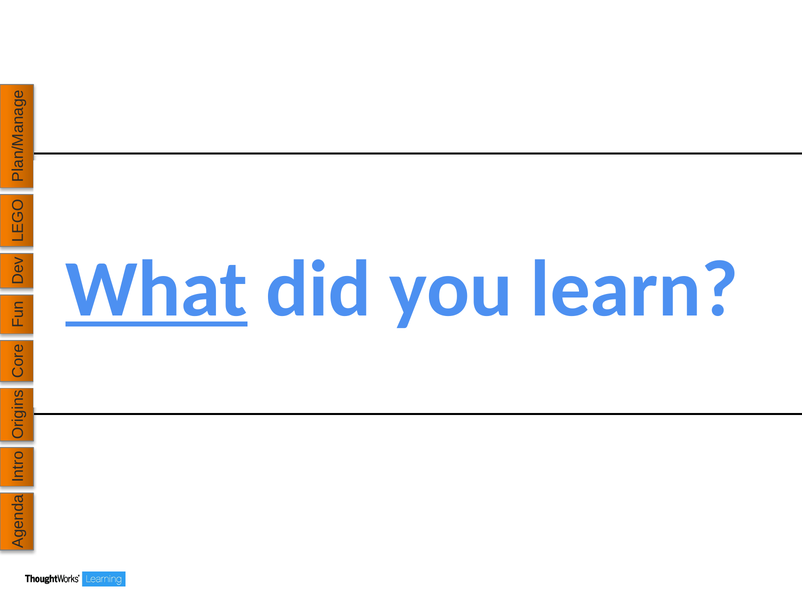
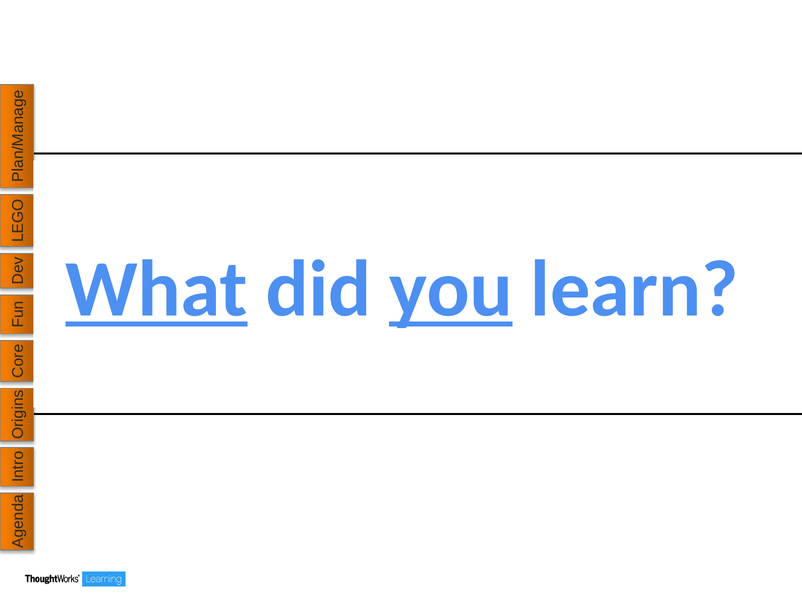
you underline: none -> present (451, 290)
